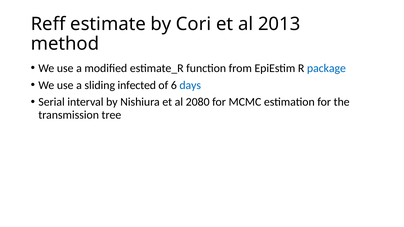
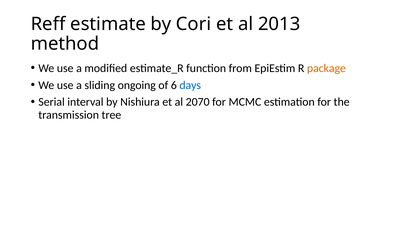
package colour: blue -> orange (326, 68)
infected: infected -> ongoing (137, 85)
2080: 2080 -> 2070 (198, 102)
